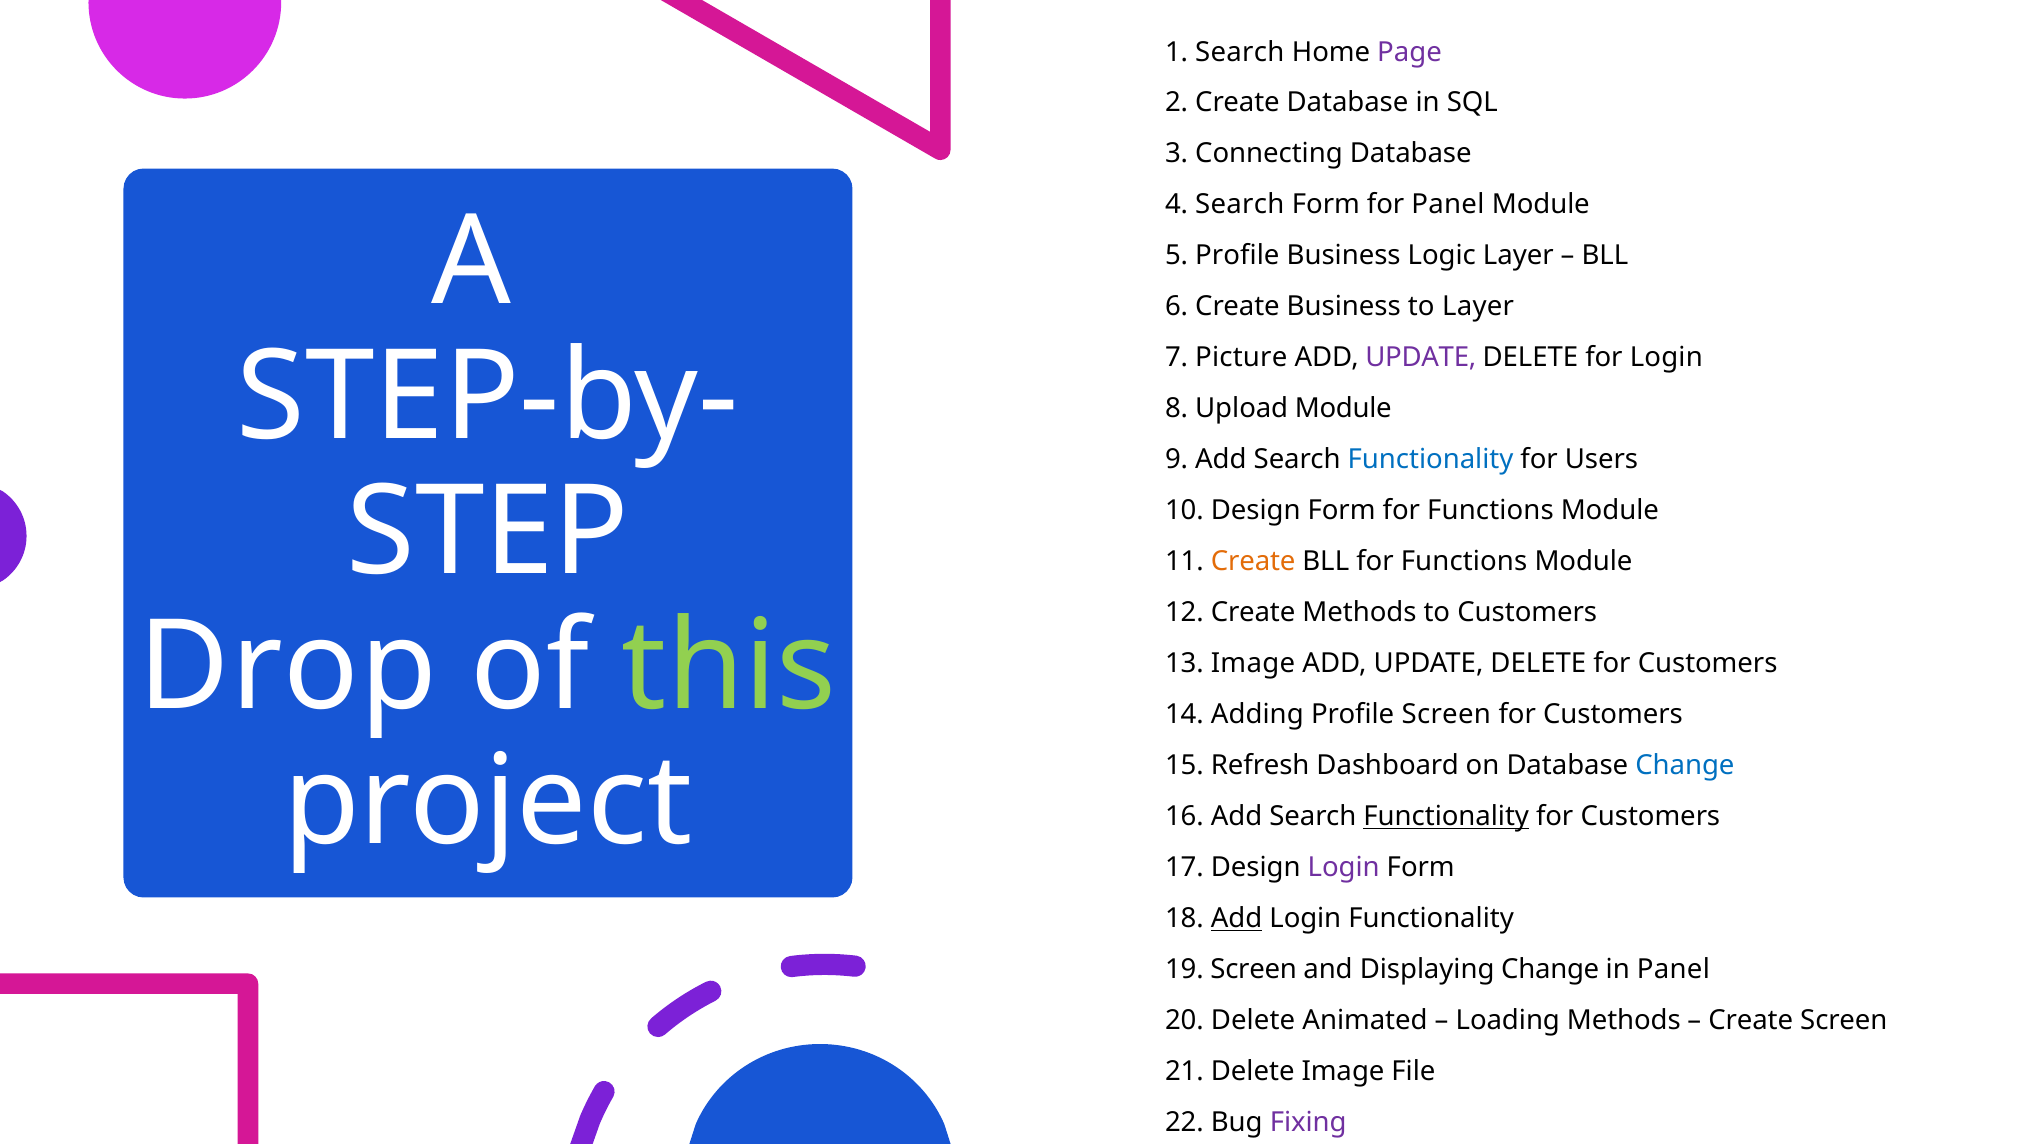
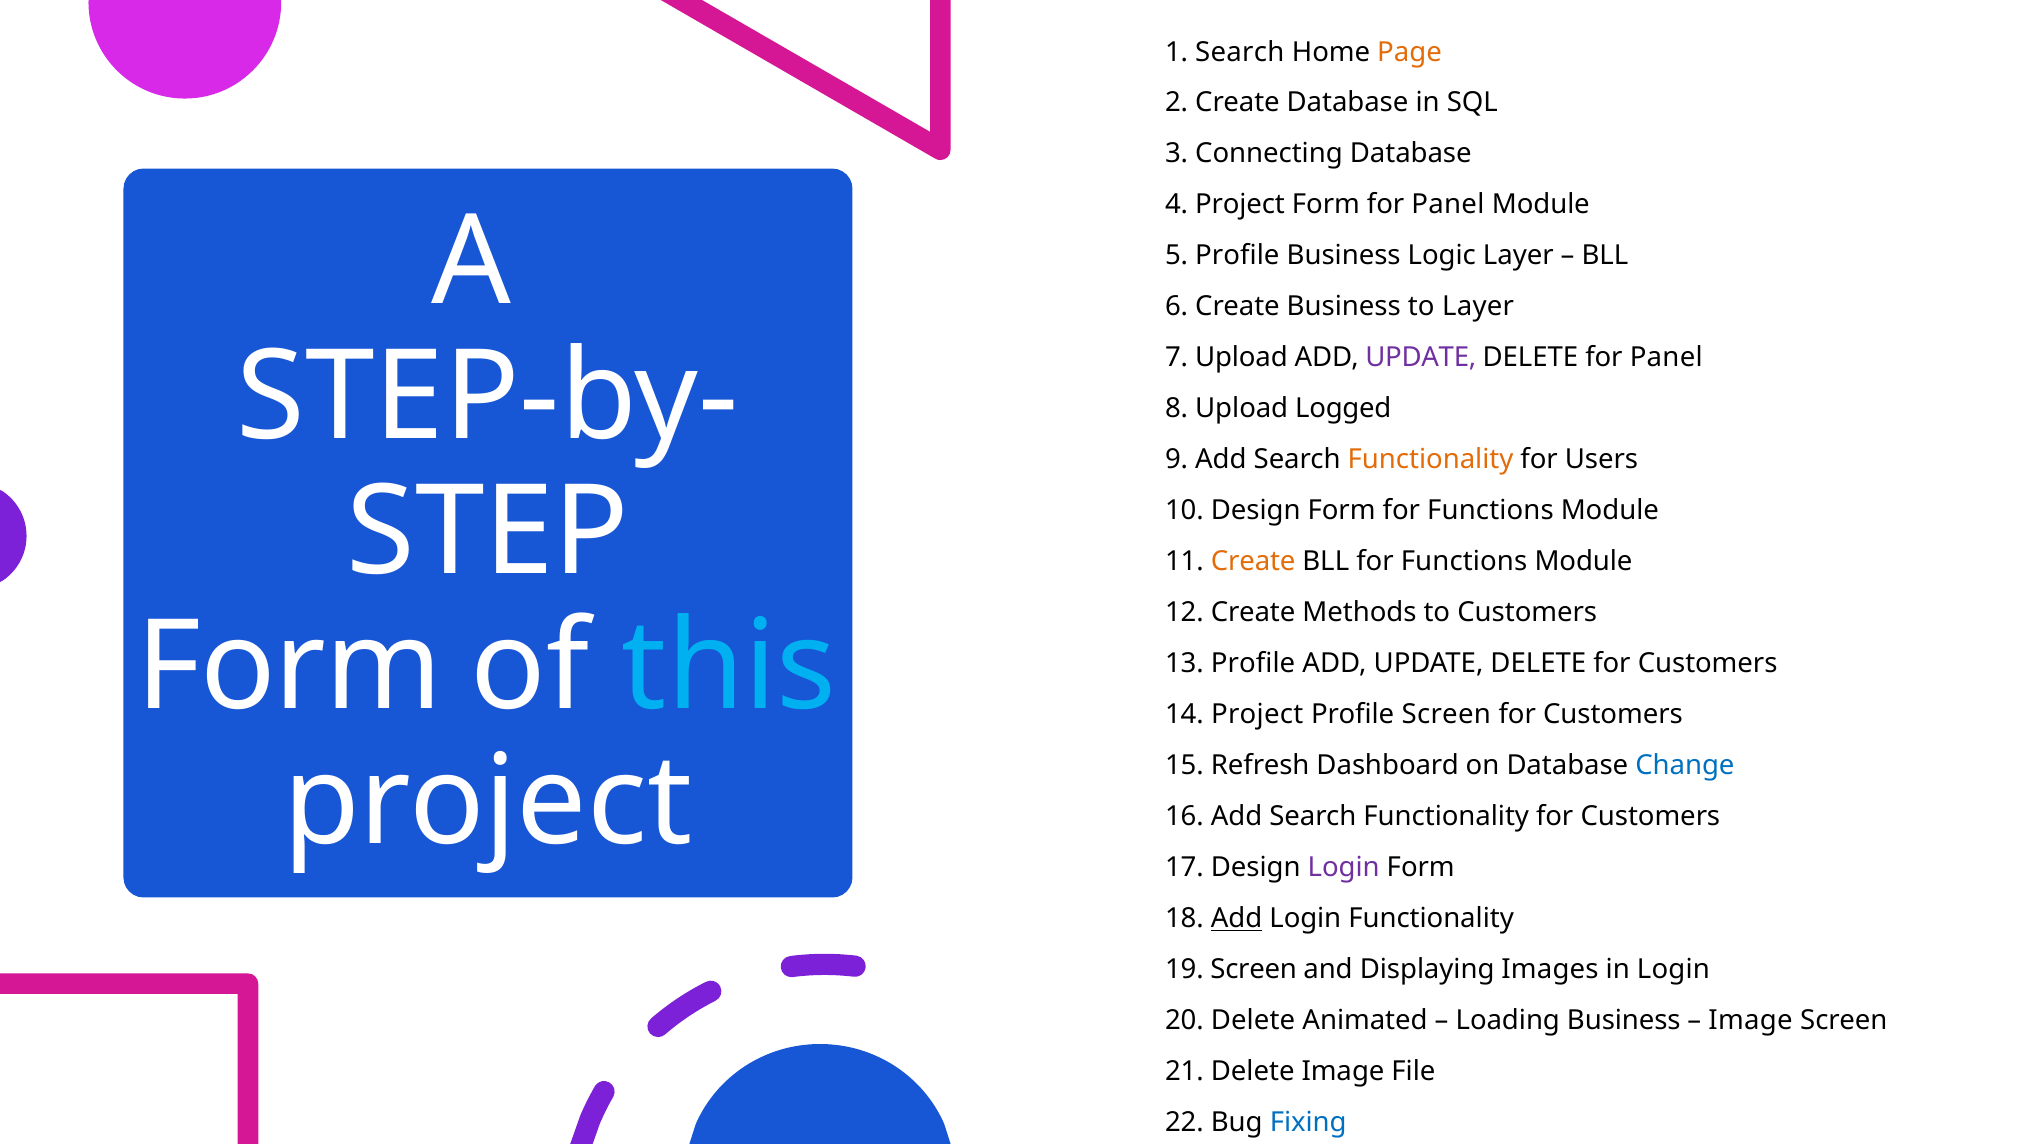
Page colour: purple -> orange (1410, 52)
4 Search: Search -> Project (1240, 205)
7 Picture: Picture -> Upload (1241, 358)
DELETE for Login: Login -> Panel (1666, 358)
Upload Module: Module -> Logged (1343, 409)
Functionality colour: blue -> orange (1431, 460)
Drop: Drop -> Form (289, 667)
this colour: light green -> light blue (729, 667)
13 Image: Image -> Profile (1253, 664)
14 Adding: Adding -> Project (1257, 715)
Functionality underline: present -> none (1446, 817)
Displaying Change: Change -> Images (1550, 970)
in Panel: Panel -> Login (1673, 970)
Loading Methods: Methods -> Business (1624, 1021)
Create: Create -> Image (1751, 1021)
Fixing colour: purple -> blue (1308, 1123)
